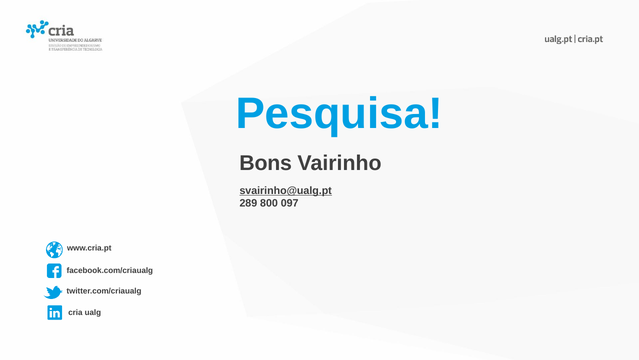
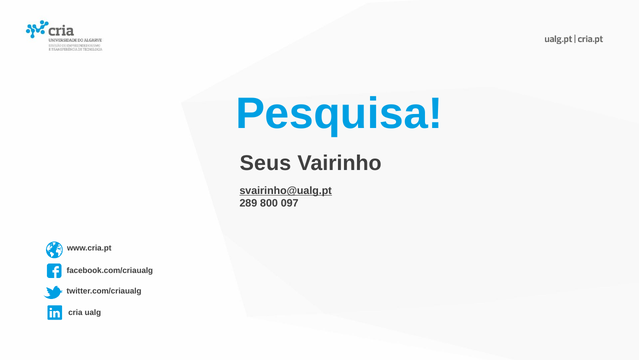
Bons: Bons -> Seus (265, 163)
